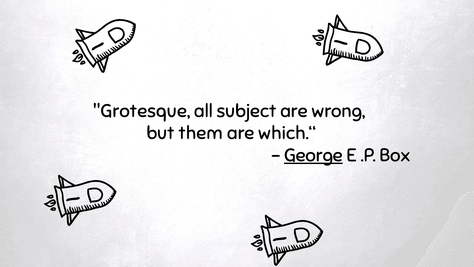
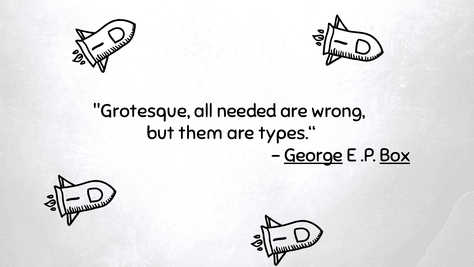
subject: subject -> needed (247, 111)
which.“: which.“ -> types.“ (287, 133)
Box underline: none -> present (395, 155)
